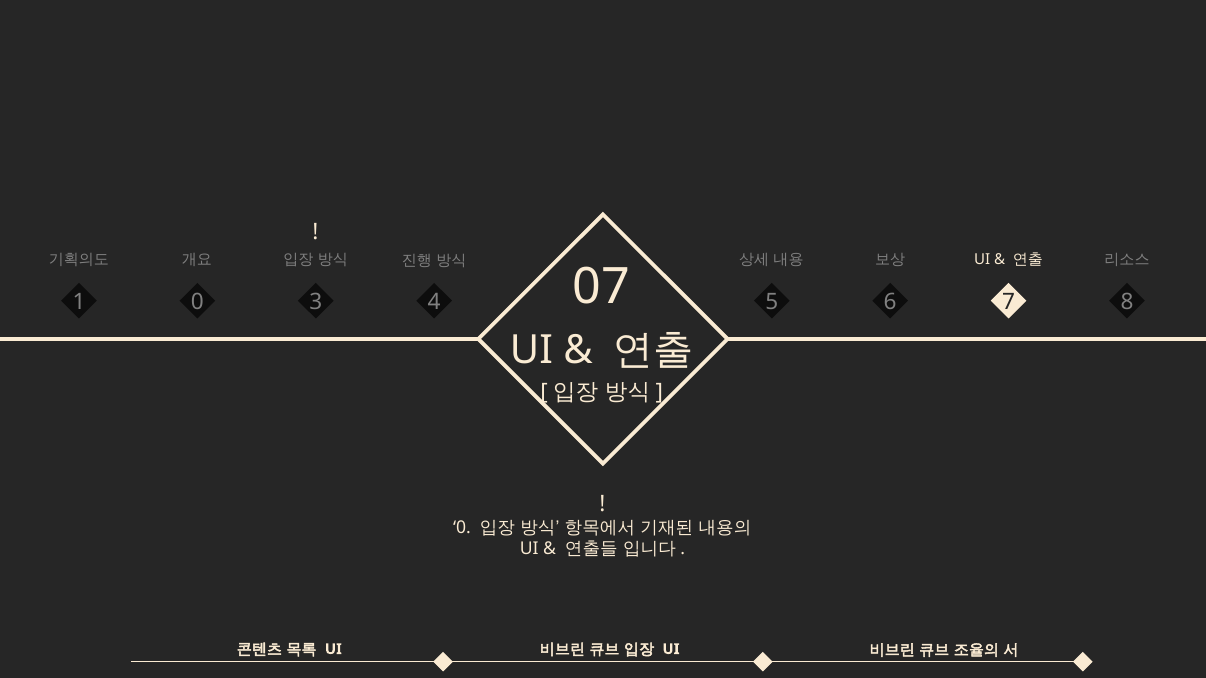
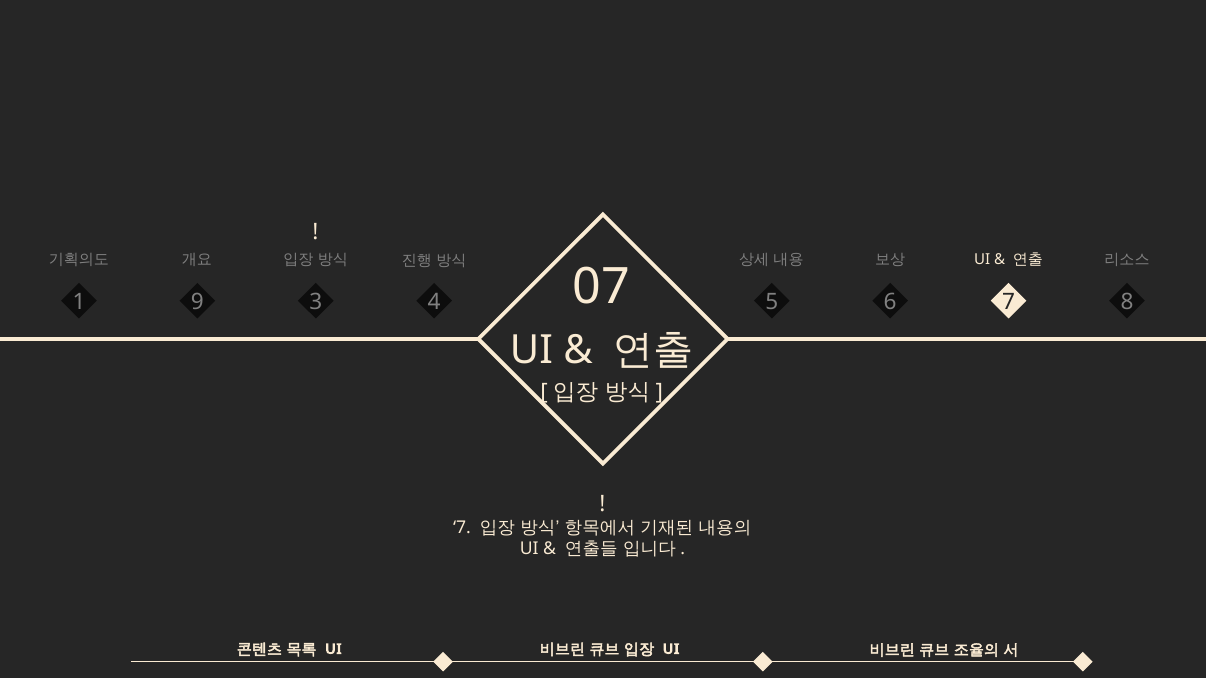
1 0: 0 -> 9 (197, 302)
0: 0 -> 7 (462, 528)
